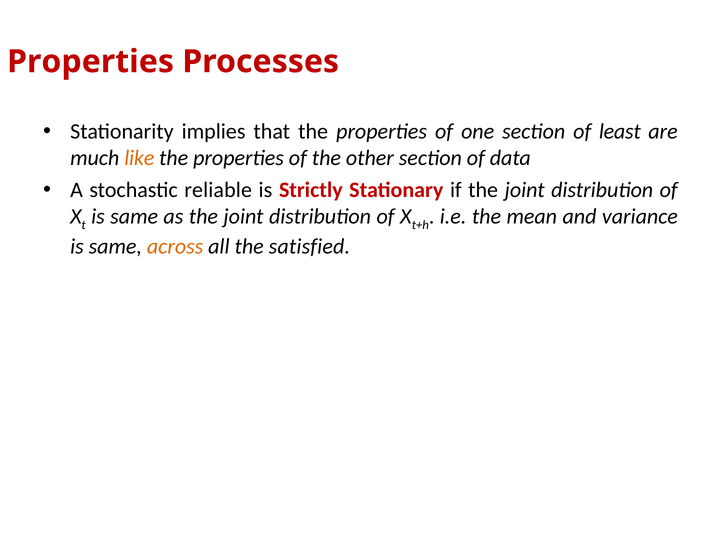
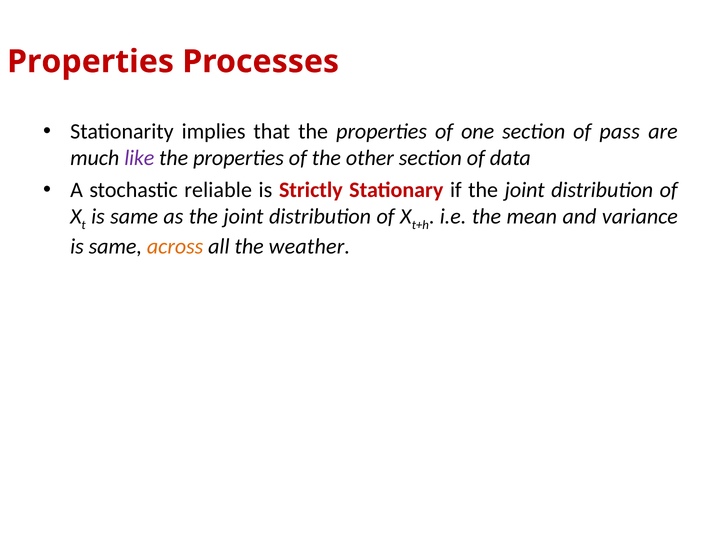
least: least -> pass (620, 131)
like colour: orange -> purple (139, 158)
satisfied: satisfied -> weather (309, 246)
